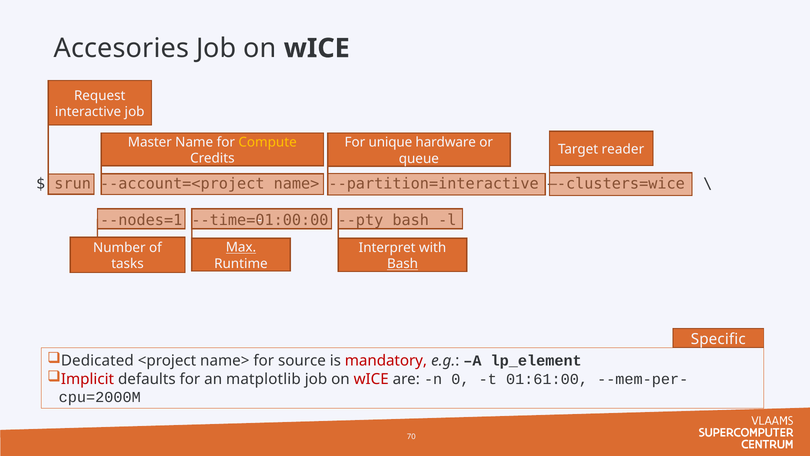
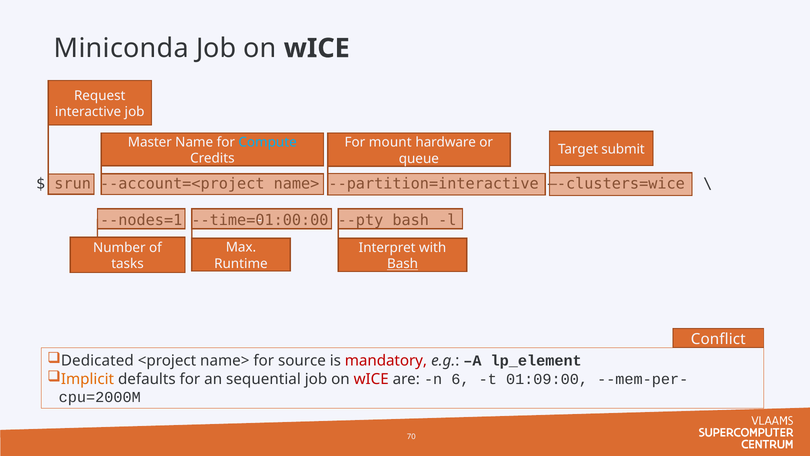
Accesories: Accesories -> Miniconda (121, 48)
Compute colour: yellow -> light blue (268, 142)
unique: unique -> mount (390, 142)
reader: reader -> submit (623, 149)
Max underline: present -> none (241, 247)
Specific: Specific -> Conflict (718, 339)
Implicit colour: red -> orange (87, 379)
matplotlib: matplotlib -> sequential (263, 379)
0: 0 -> 6 (460, 379)
01:61:00: 01:61:00 -> 01:09:00 (547, 379)
